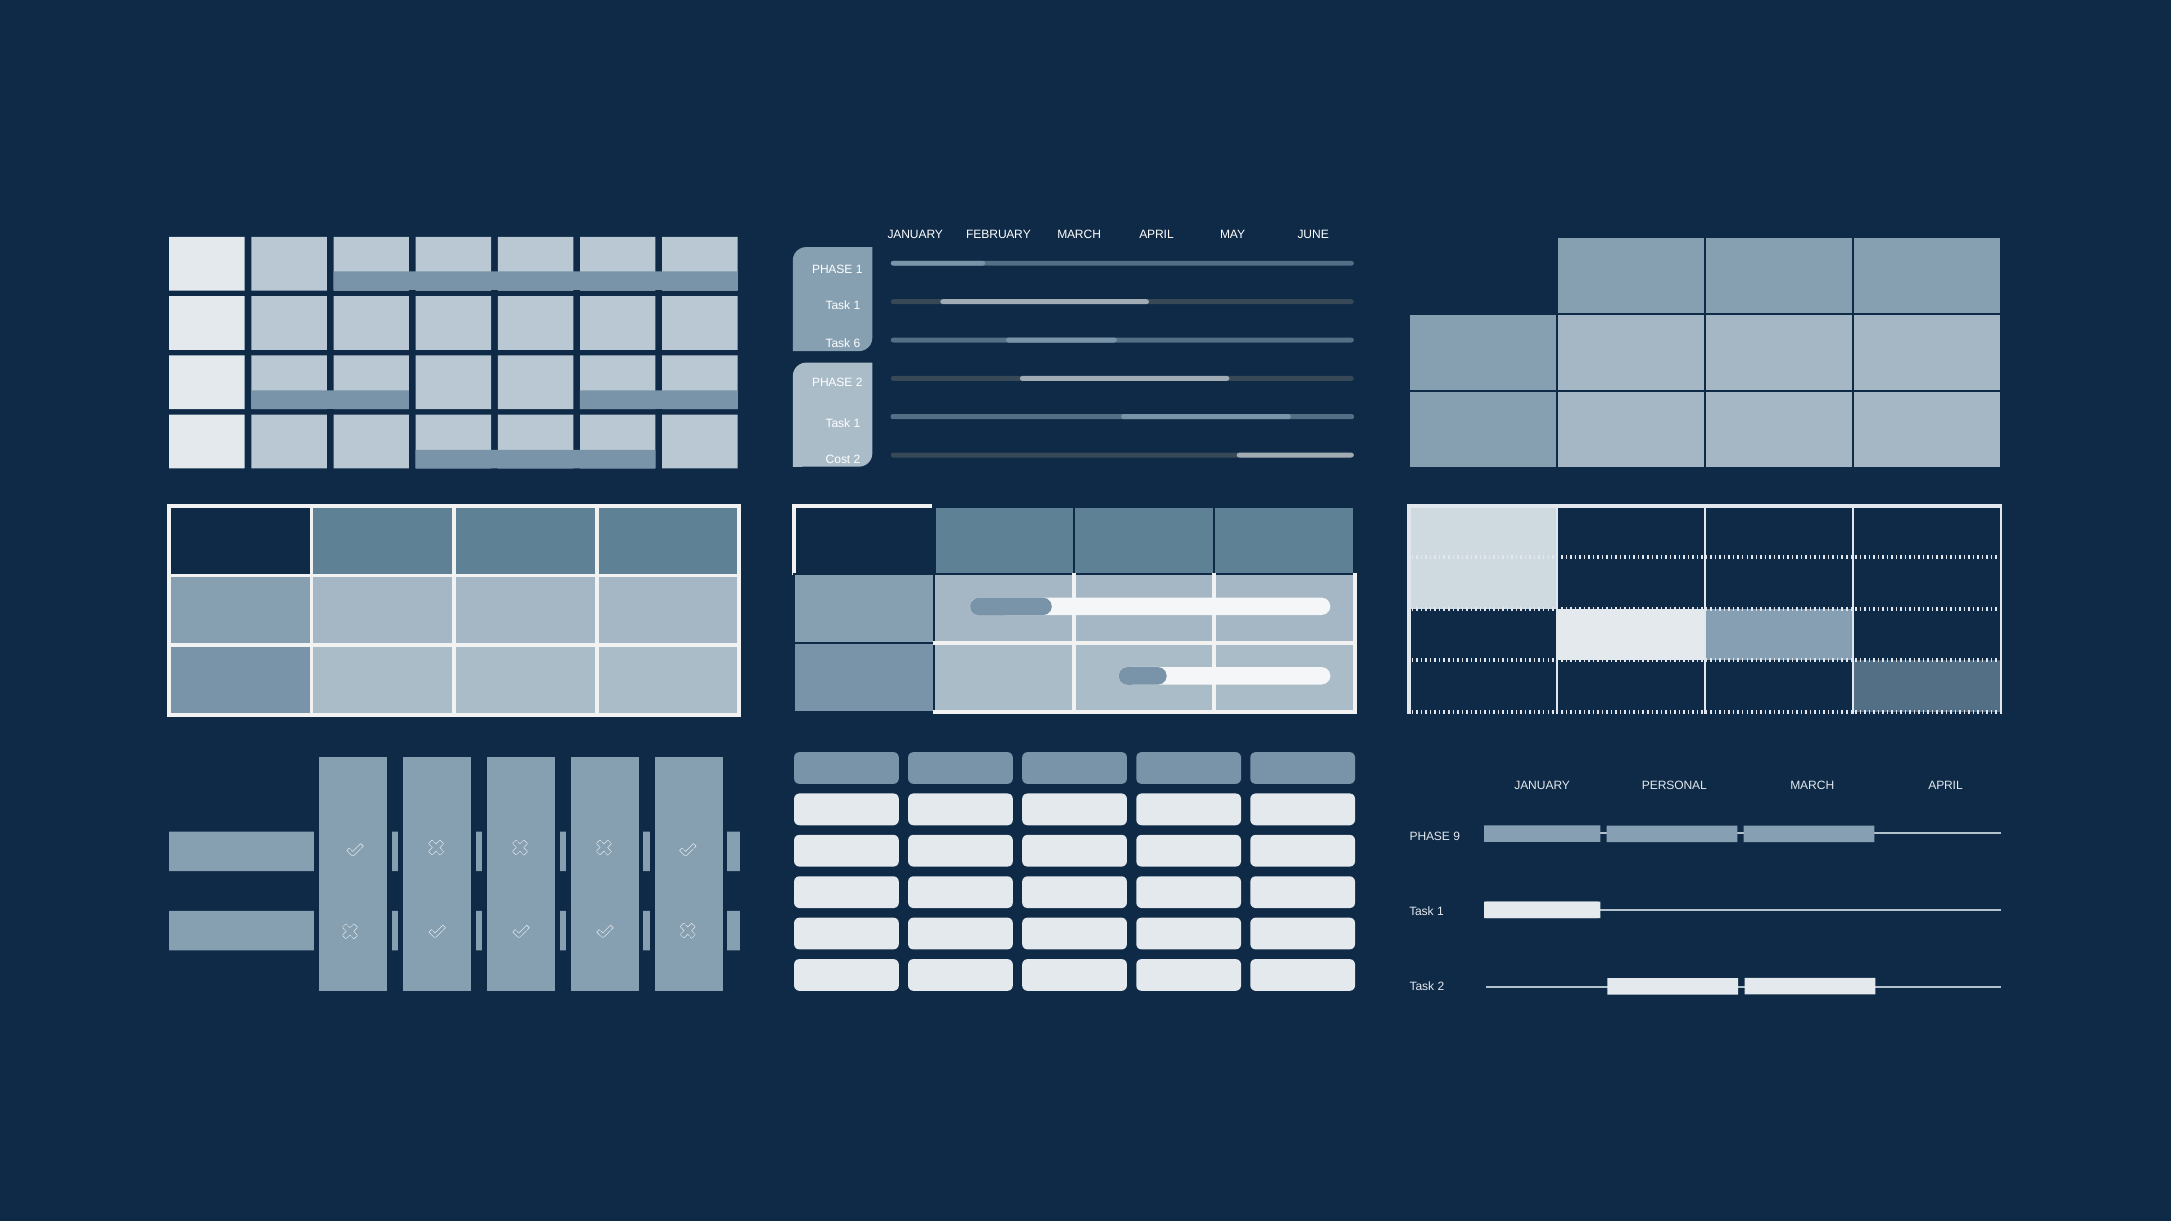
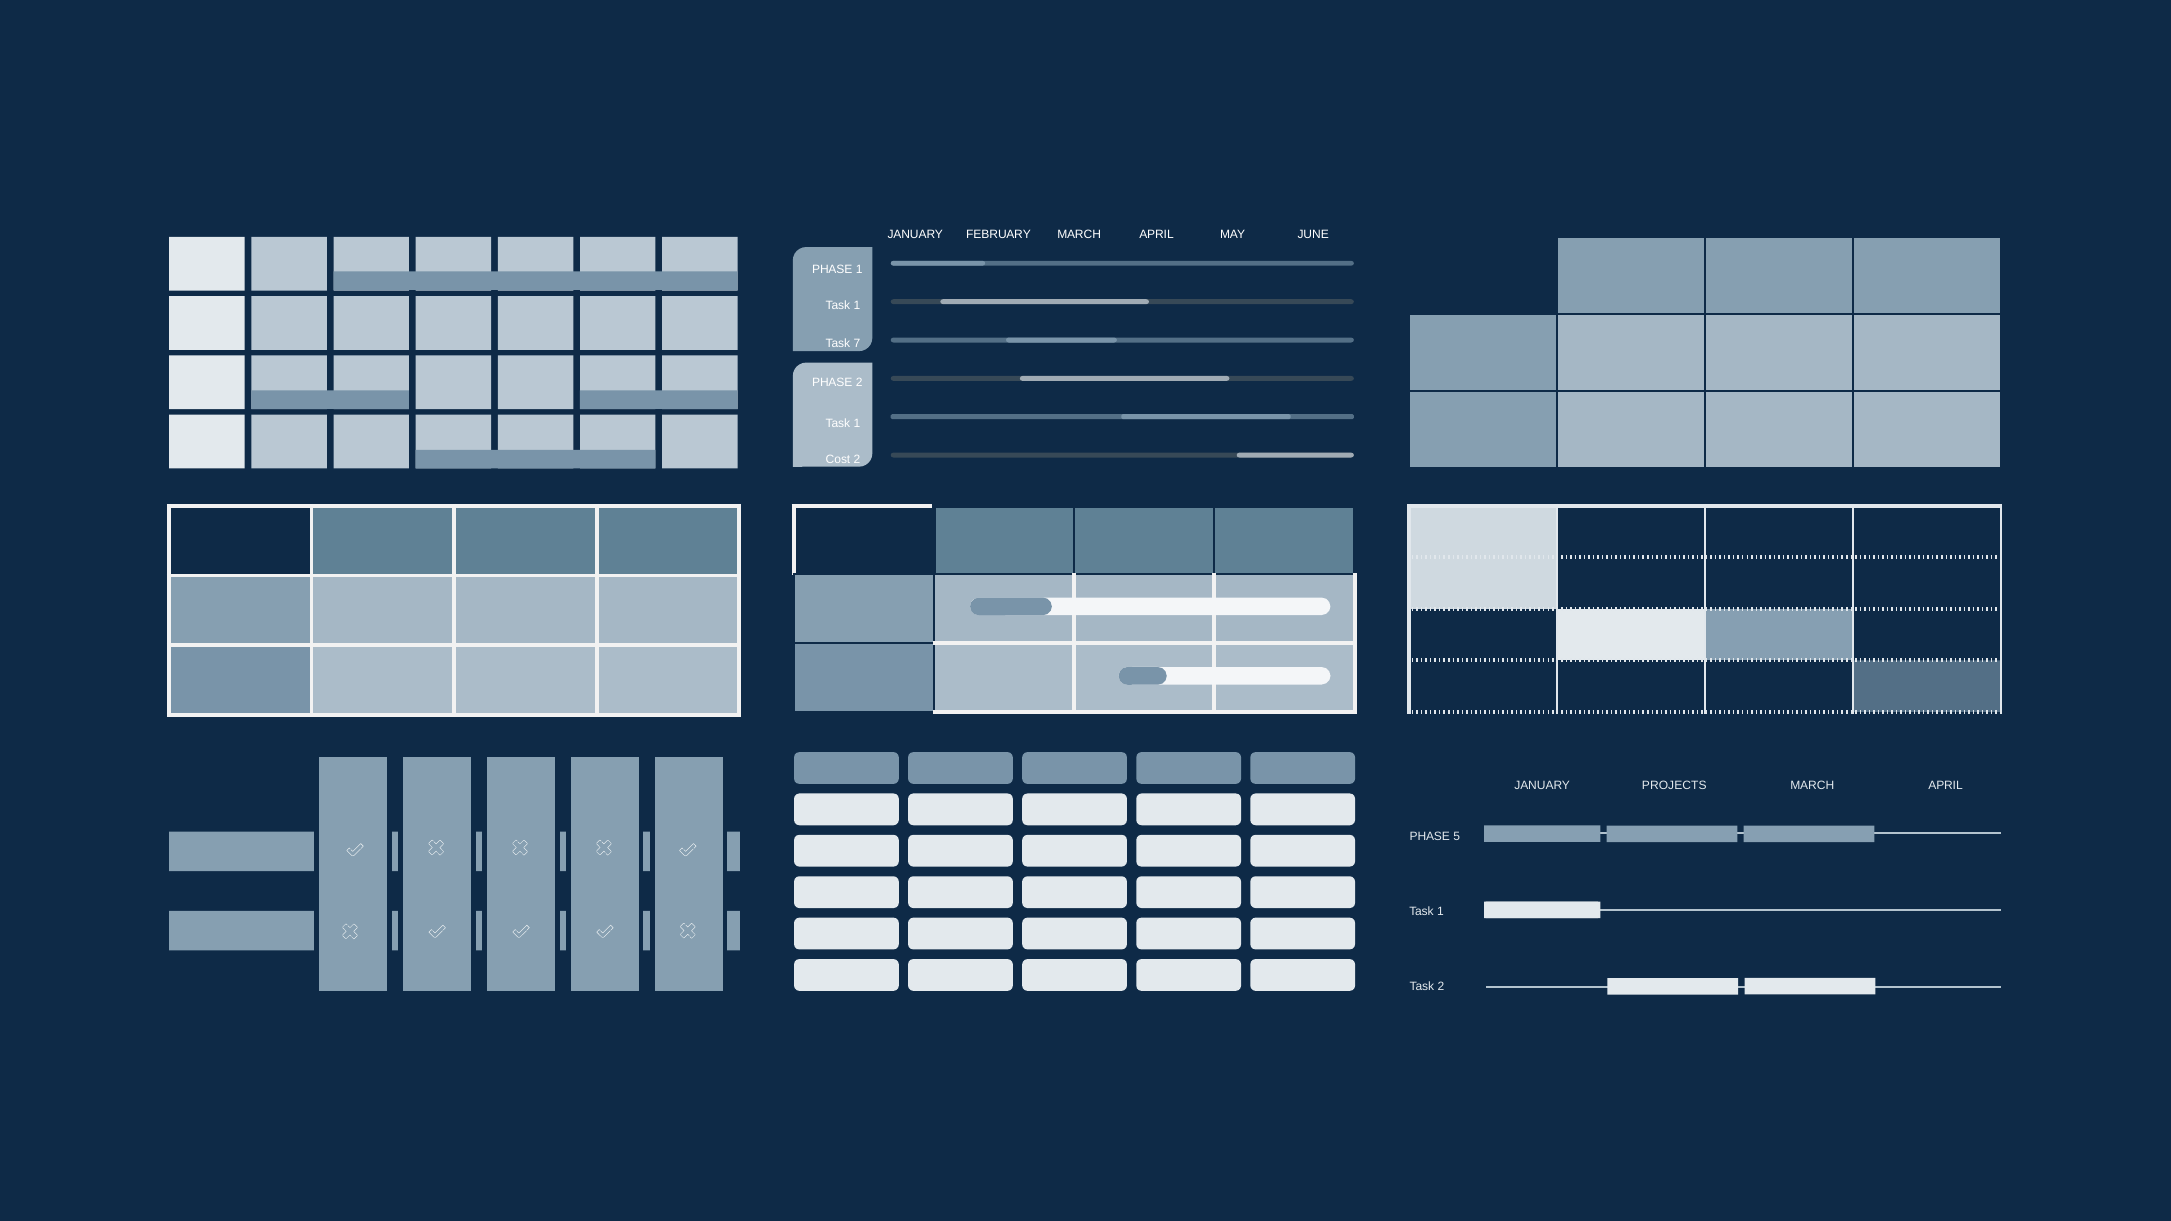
6: 6 -> 7 (857, 344)
PERSONAL: PERSONAL -> PROJECTS (1674, 786)
9: 9 -> 5 (1457, 836)
